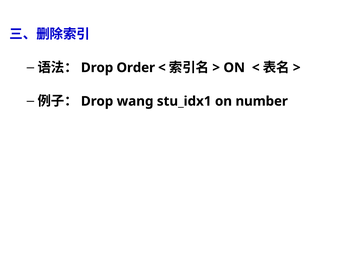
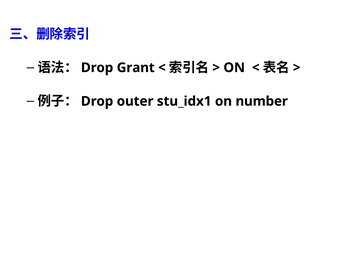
Order: Order -> Grant (136, 68)
wang: wang -> outer (135, 101)
